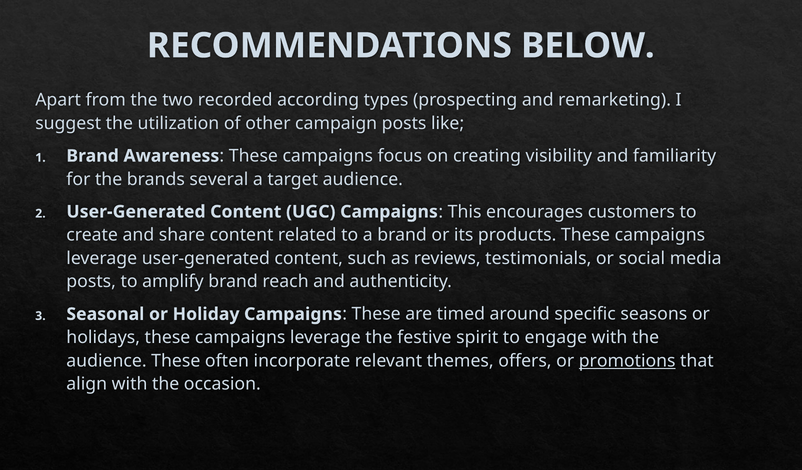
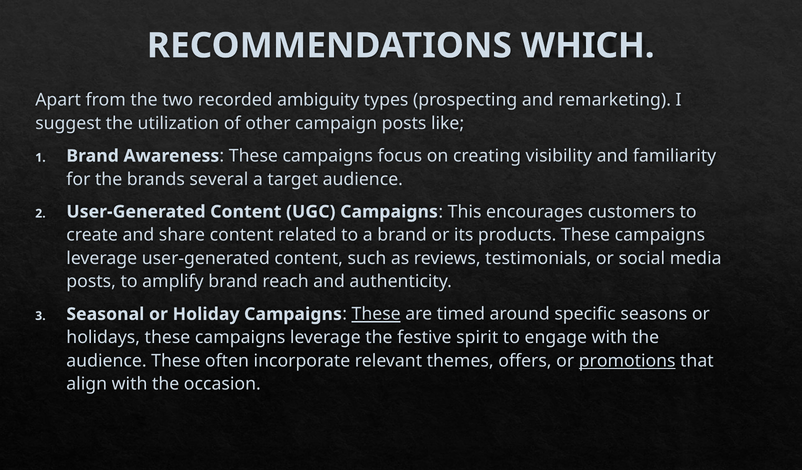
BELOW: BELOW -> WHICH (588, 46)
according: according -> ambiguity (318, 100)
These underline: none -> present (376, 314)
